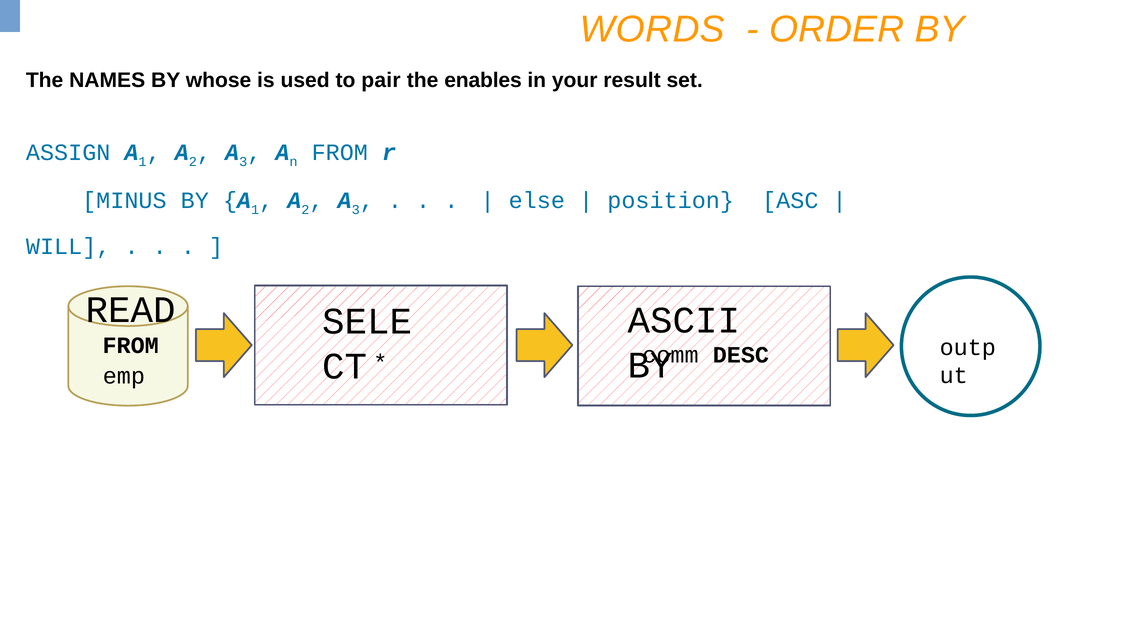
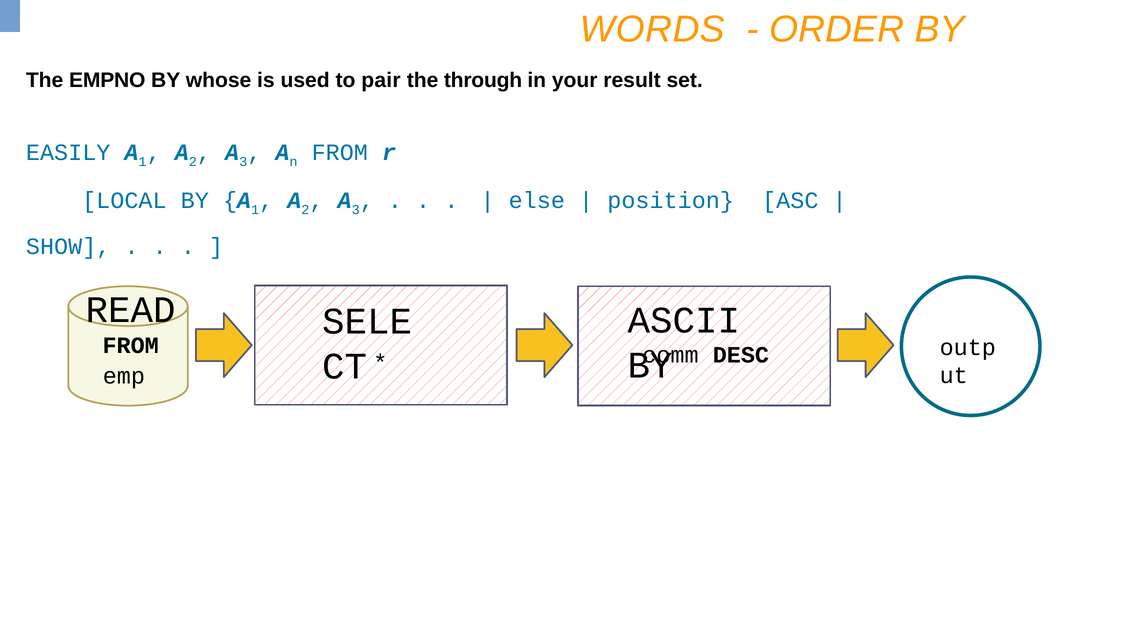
NAMES: NAMES -> EMPNO (107, 80)
enables: enables -> through (483, 80)
ASSIGN: ASSIGN -> EASILY (68, 153)
MINUS: MINUS -> LOCAL (124, 201)
WILL: WILL -> SHOW (68, 247)
